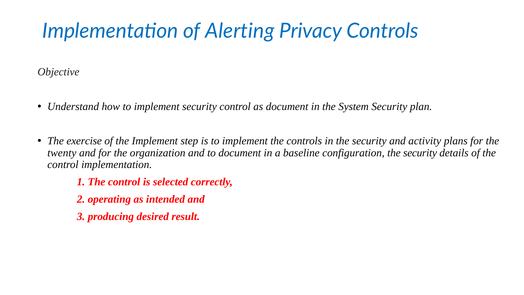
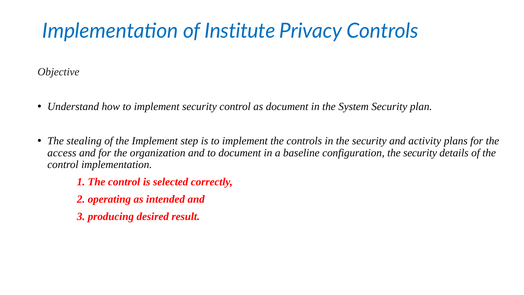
Alerting: Alerting -> Institute (240, 31)
exercise: exercise -> stealing (84, 141)
twenty: twenty -> access (62, 153)
